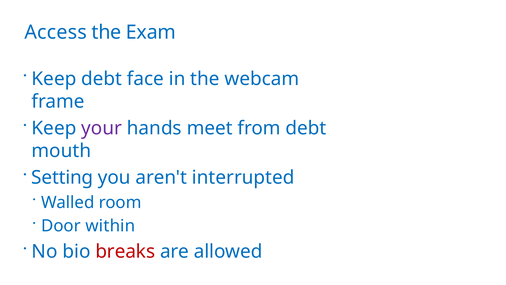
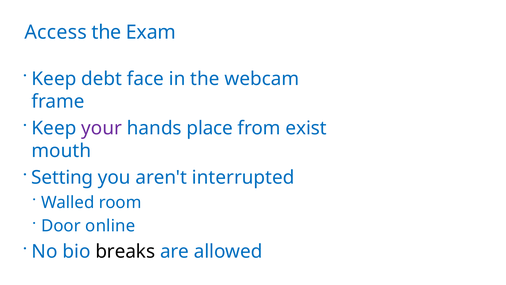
meet: meet -> place (210, 128)
from debt: debt -> exist (306, 128)
within: within -> online (110, 226)
breaks colour: red -> black (125, 251)
